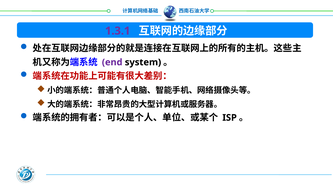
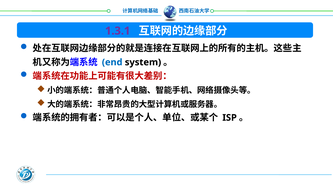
end colour: purple -> blue (112, 62)
